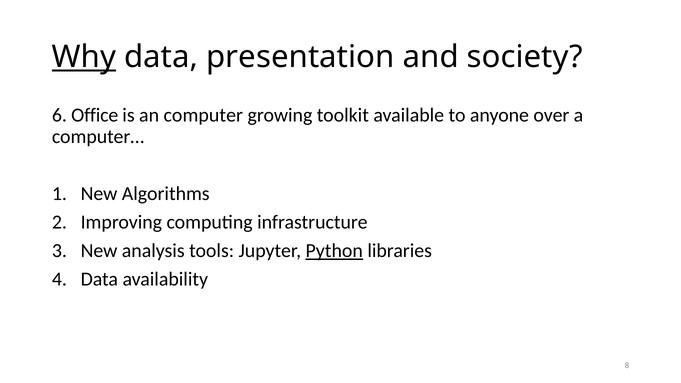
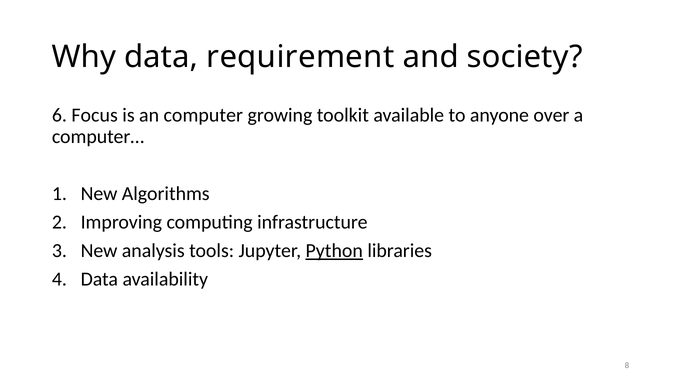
Why underline: present -> none (84, 57)
presentation: presentation -> requirement (300, 57)
Office: Office -> Focus (95, 115)
